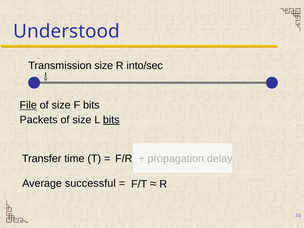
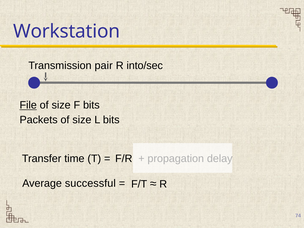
Understood: Understood -> Workstation (67, 31)
Transmission size: size -> pair (104, 65)
bits underline: present -> none (111, 120)
